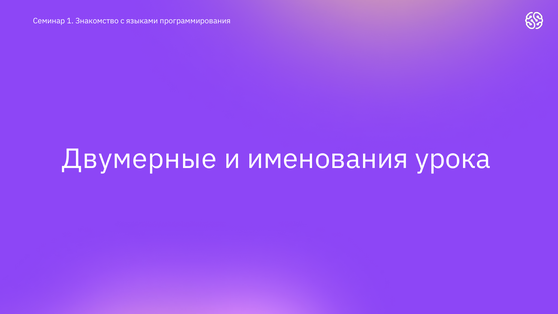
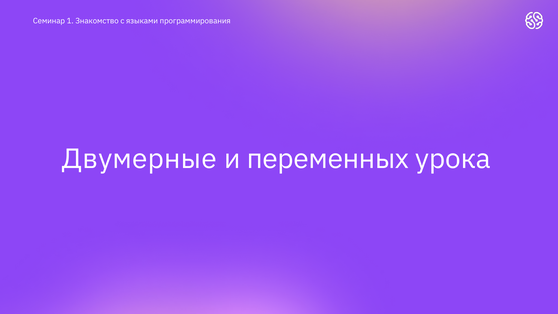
именования: именования -> переменных (328, 159)
